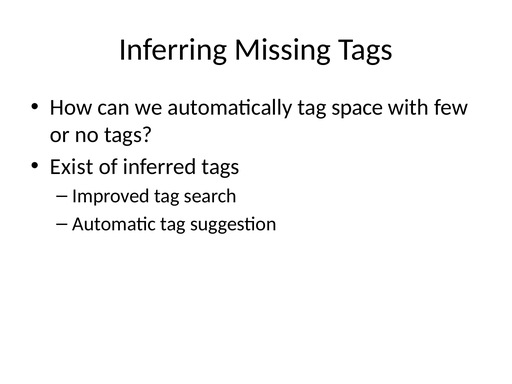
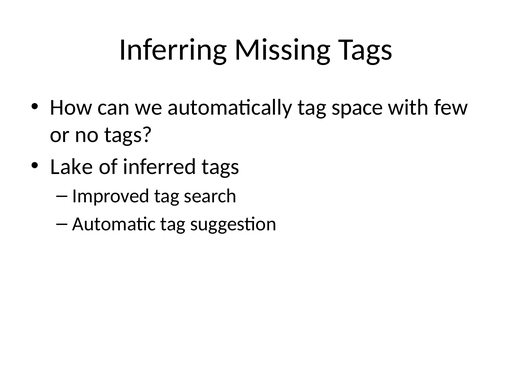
Exist: Exist -> Lake (72, 167)
